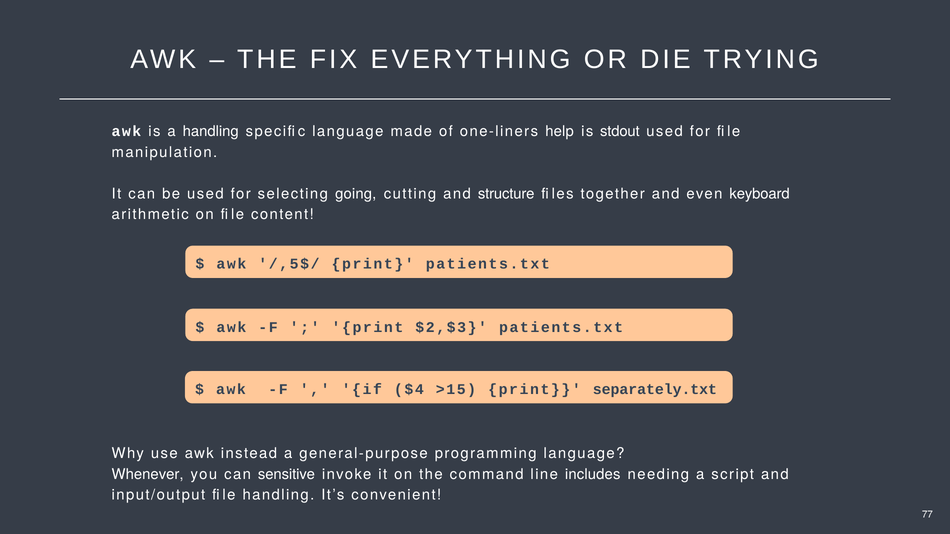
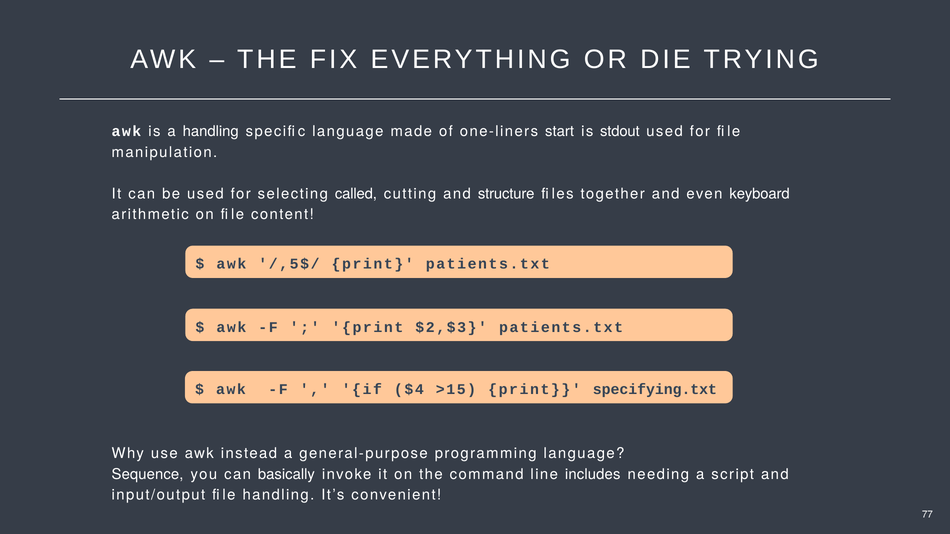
help: help -> start (560, 132)
going: going -> called (356, 194)
separately.txt: separately.txt -> specifying.txt (655, 390)
Whenever: Whenever -> Sequence (148, 475)
sensitive: sensitive -> basically (286, 475)
